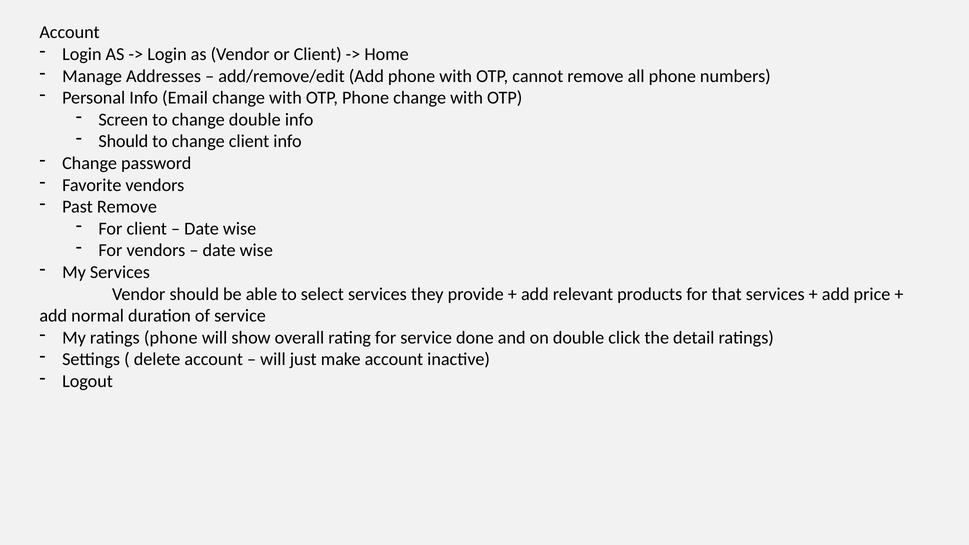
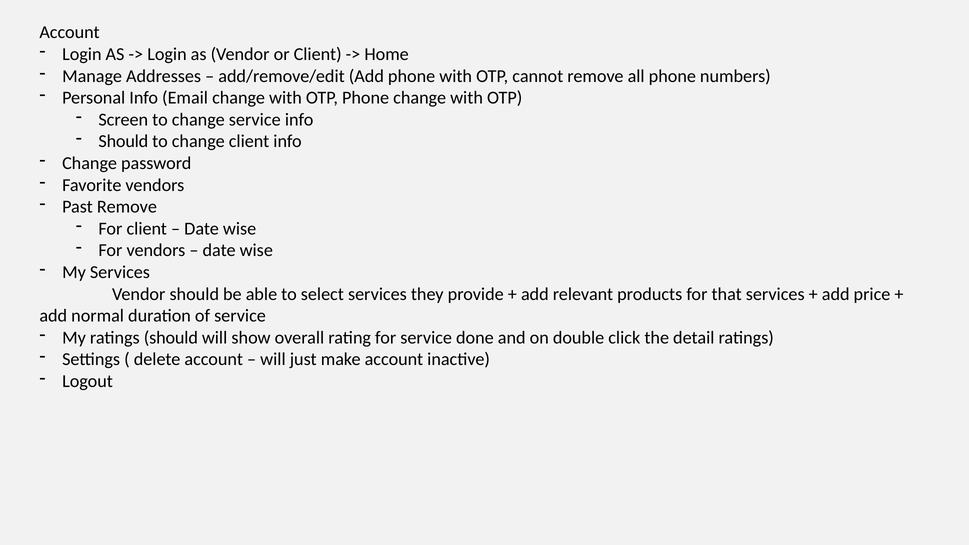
change double: double -> service (255, 120)
ratings phone: phone -> should (171, 338)
